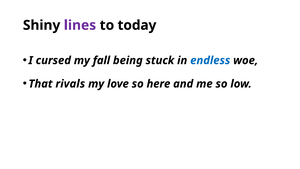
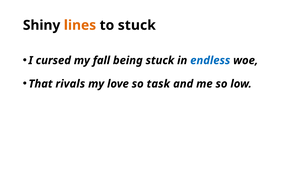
lines colour: purple -> orange (80, 25)
to today: today -> stuck (137, 25)
here: here -> task (158, 84)
